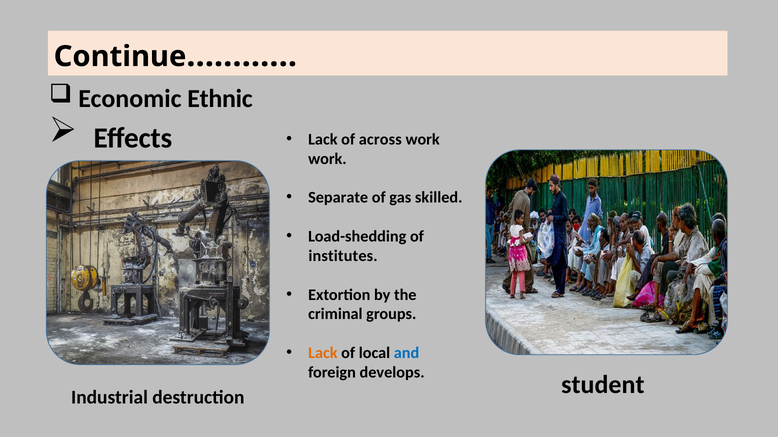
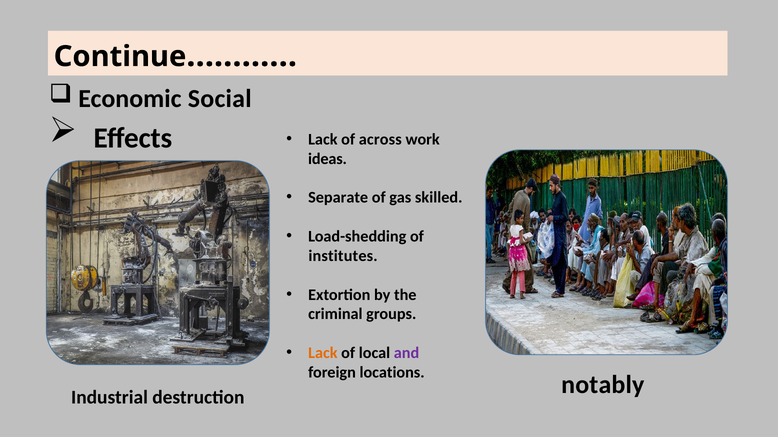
Ethnic: Ethnic -> Social (220, 99)
work: work -> ideas (327, 159)
and colour: blue -> purple (407, 353)
develops: develops -> locations (392, 373)
student: student -> notably (603, 385)
